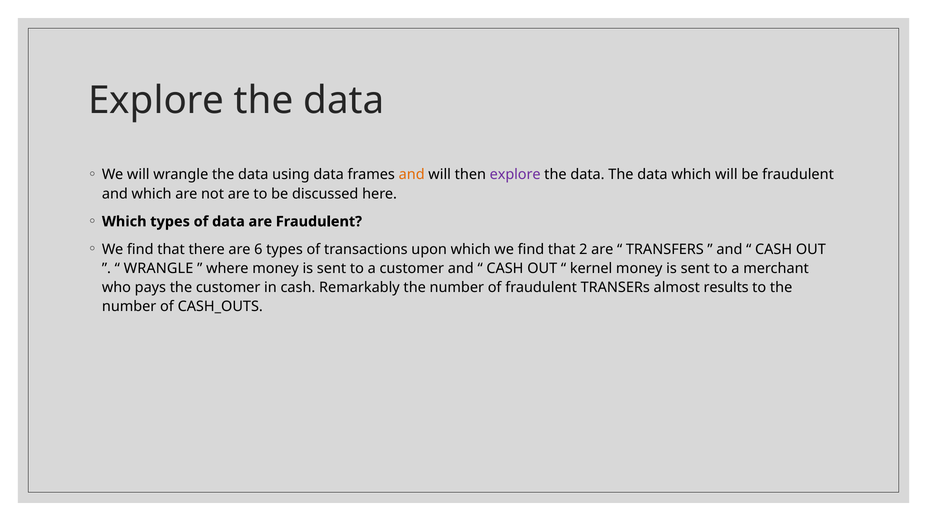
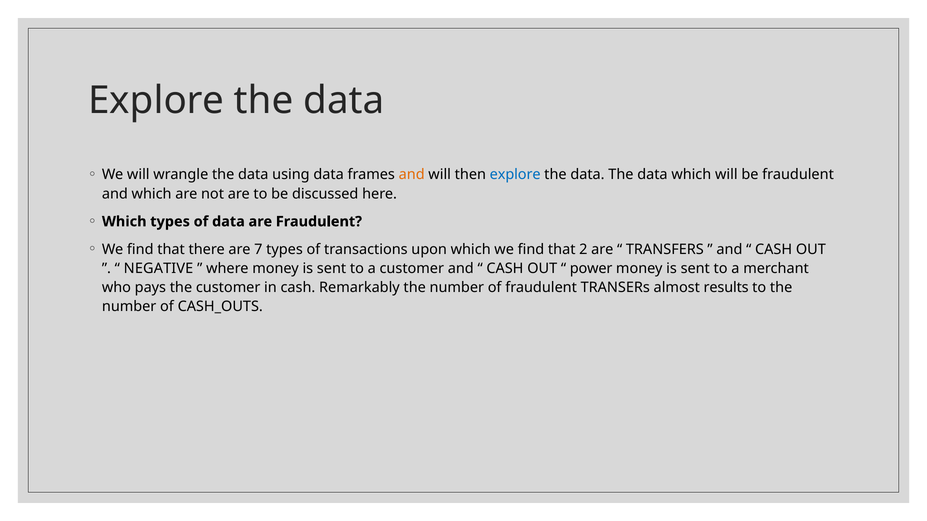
explore colour: purple -> blue (515, 175)
6: 6 -> 7 (258, 250)
WRANGLE: WRANGLE -> NEGATIVE (159, 269)
kernel: kernel -> power (591, 269)
